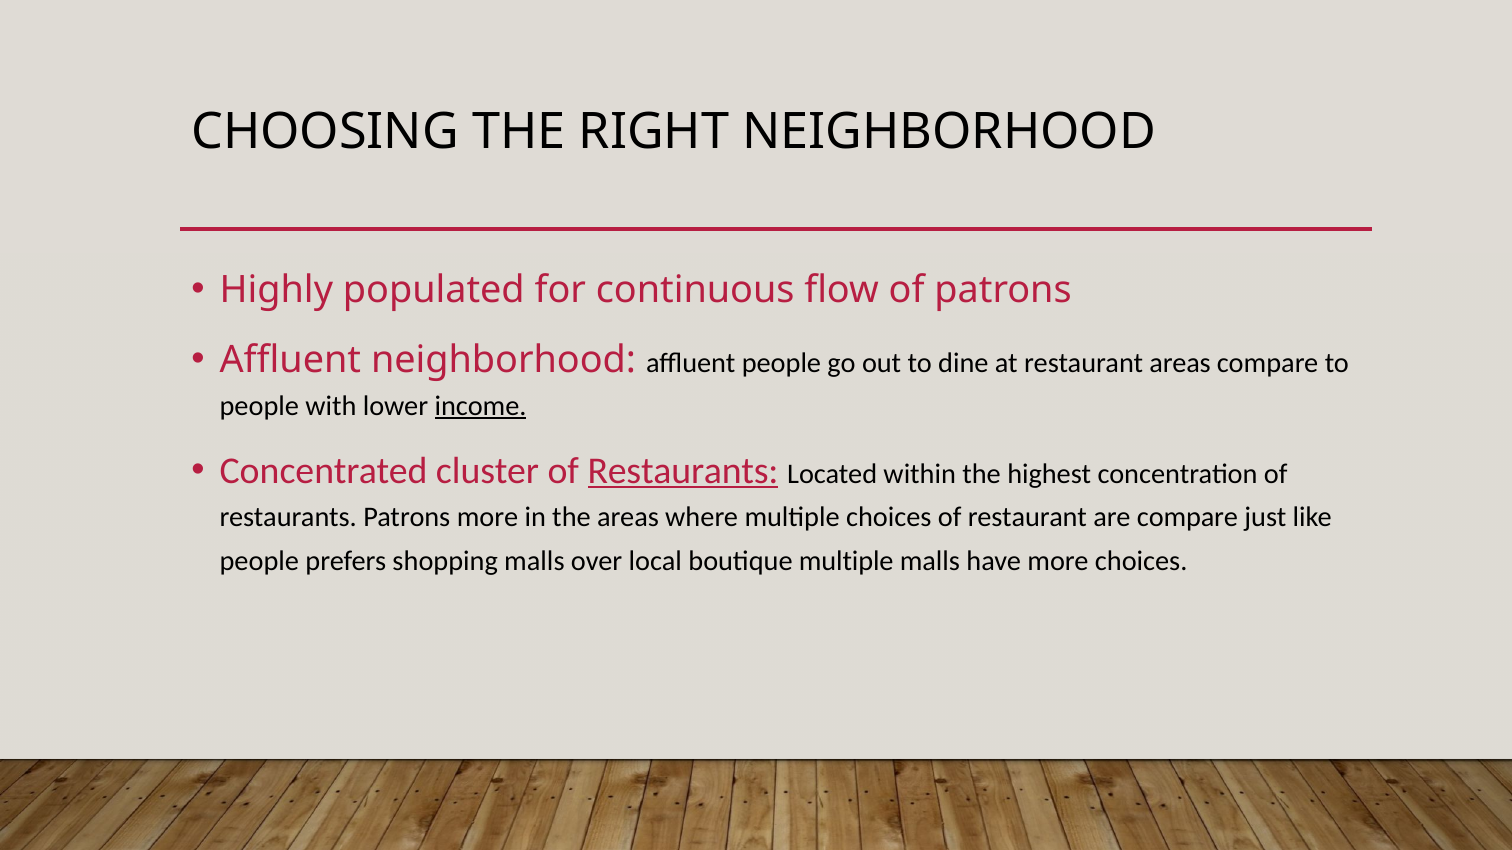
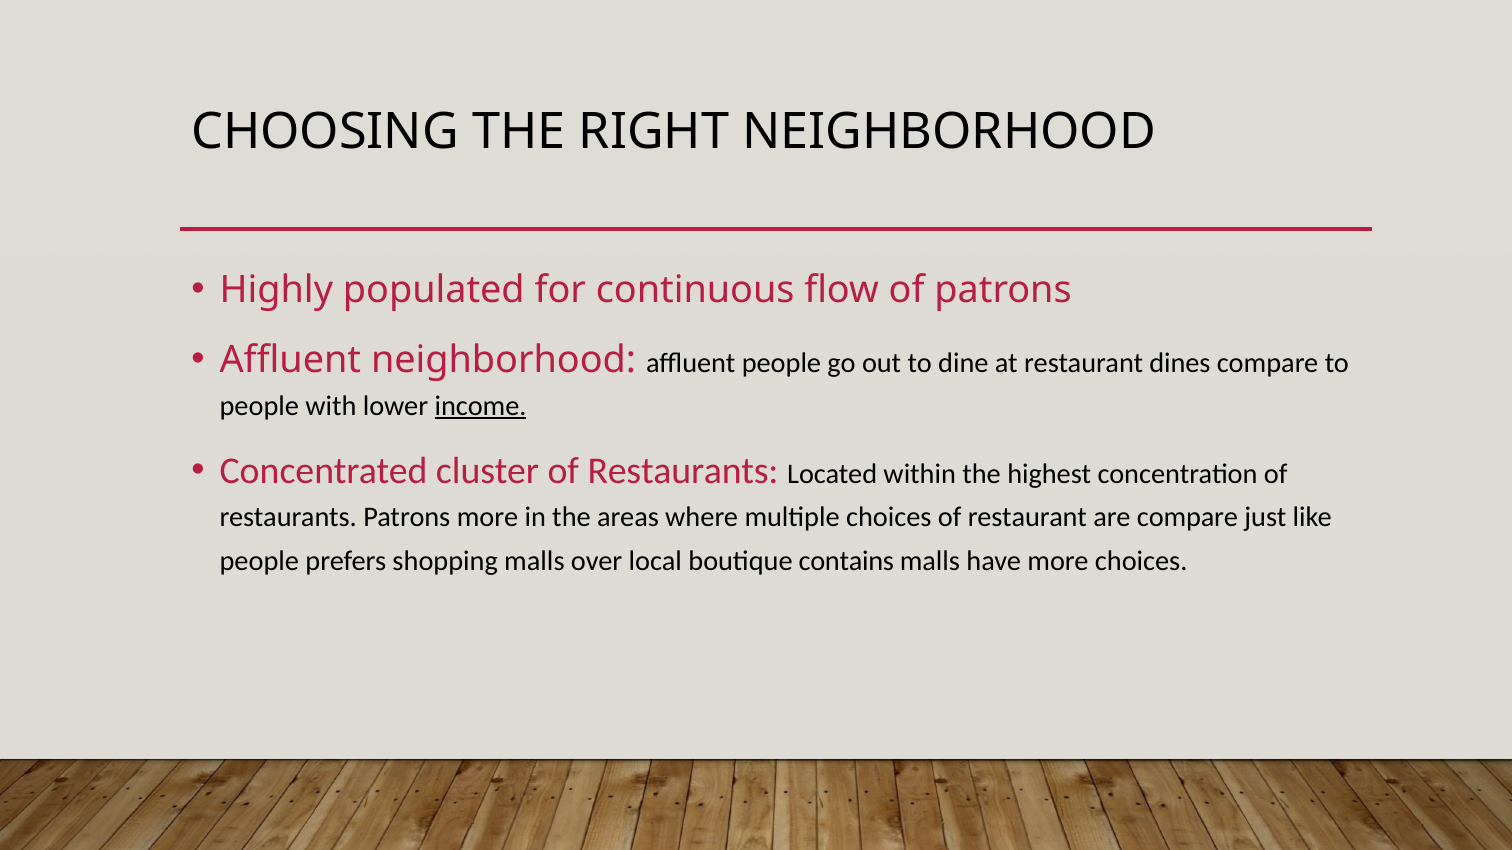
restaurant areas: areas -> dines (1180, 363)
Restaurants underline: present -> none (683, 471)
boutique multiple: multiple -> contains (846, 562)
